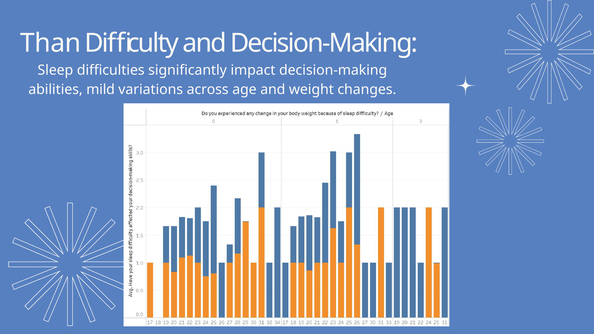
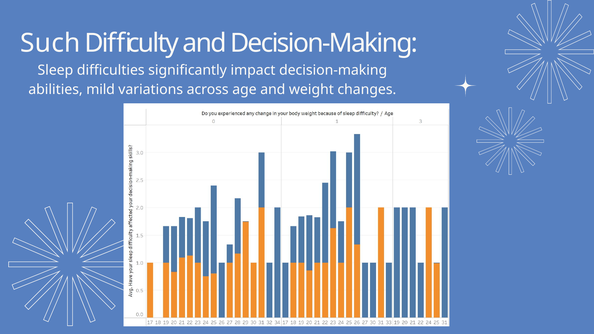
Than: Than -> Such (50, 43)
